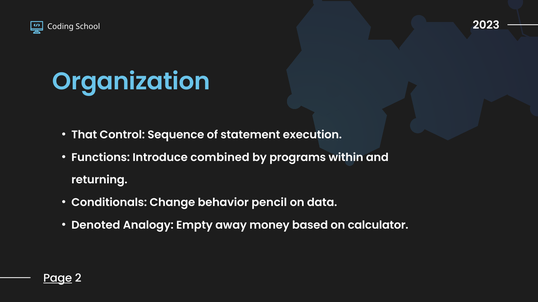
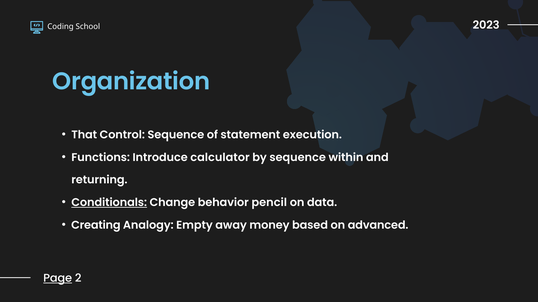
combined: combined -> calculator (220, 158)
by programs: programs -> sequence (298, 158)
Conditionals underline: none -> present (109, 203)
Denoted: Denoted -> Creating (96, 226)
calculator: calculator -> advanced (378, 226)
